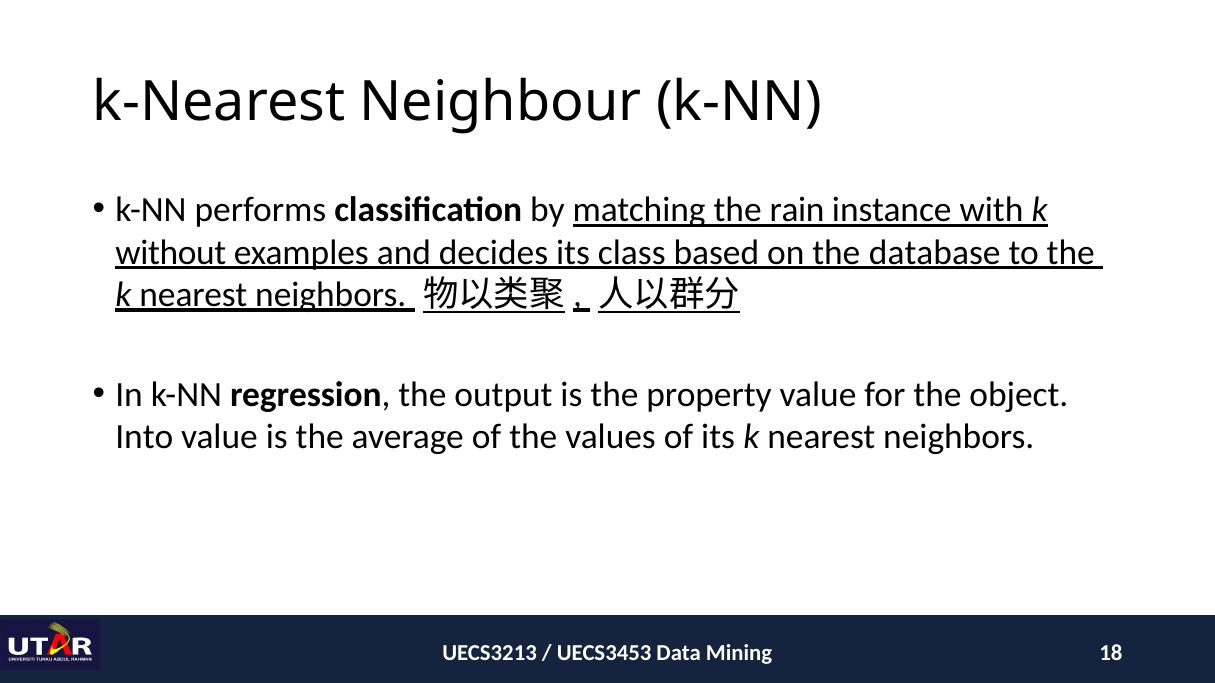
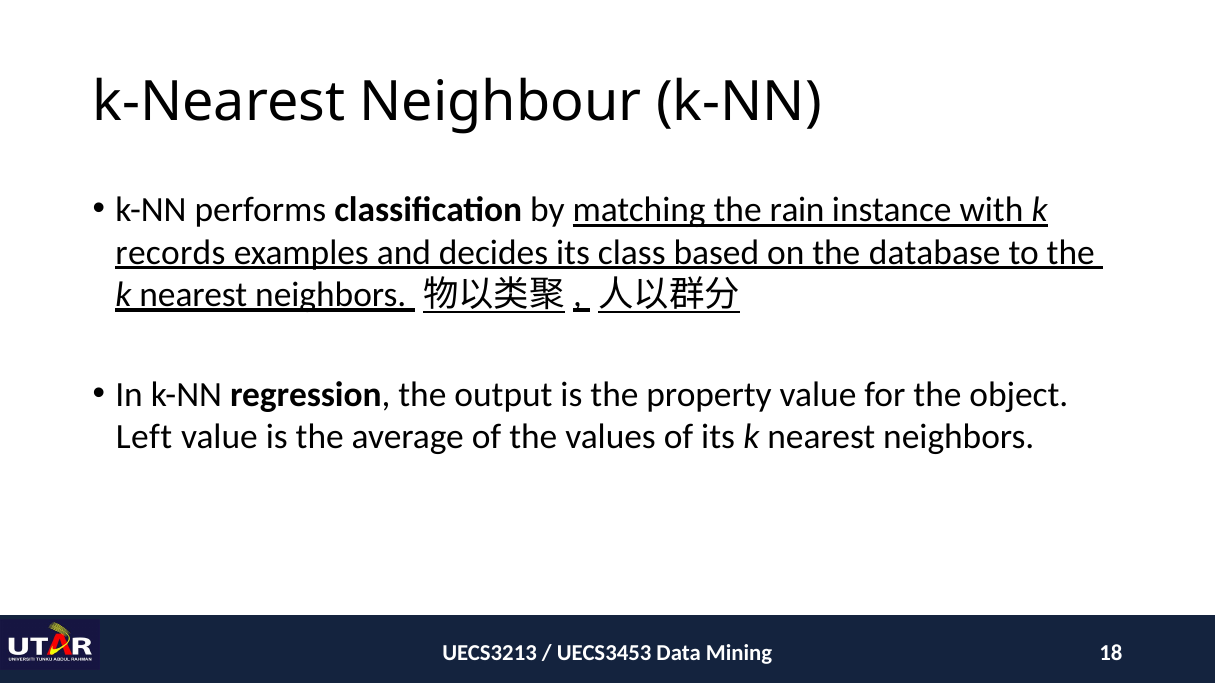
without: without -> records (170, 253)
Into: Into -> Left (144, 438)
